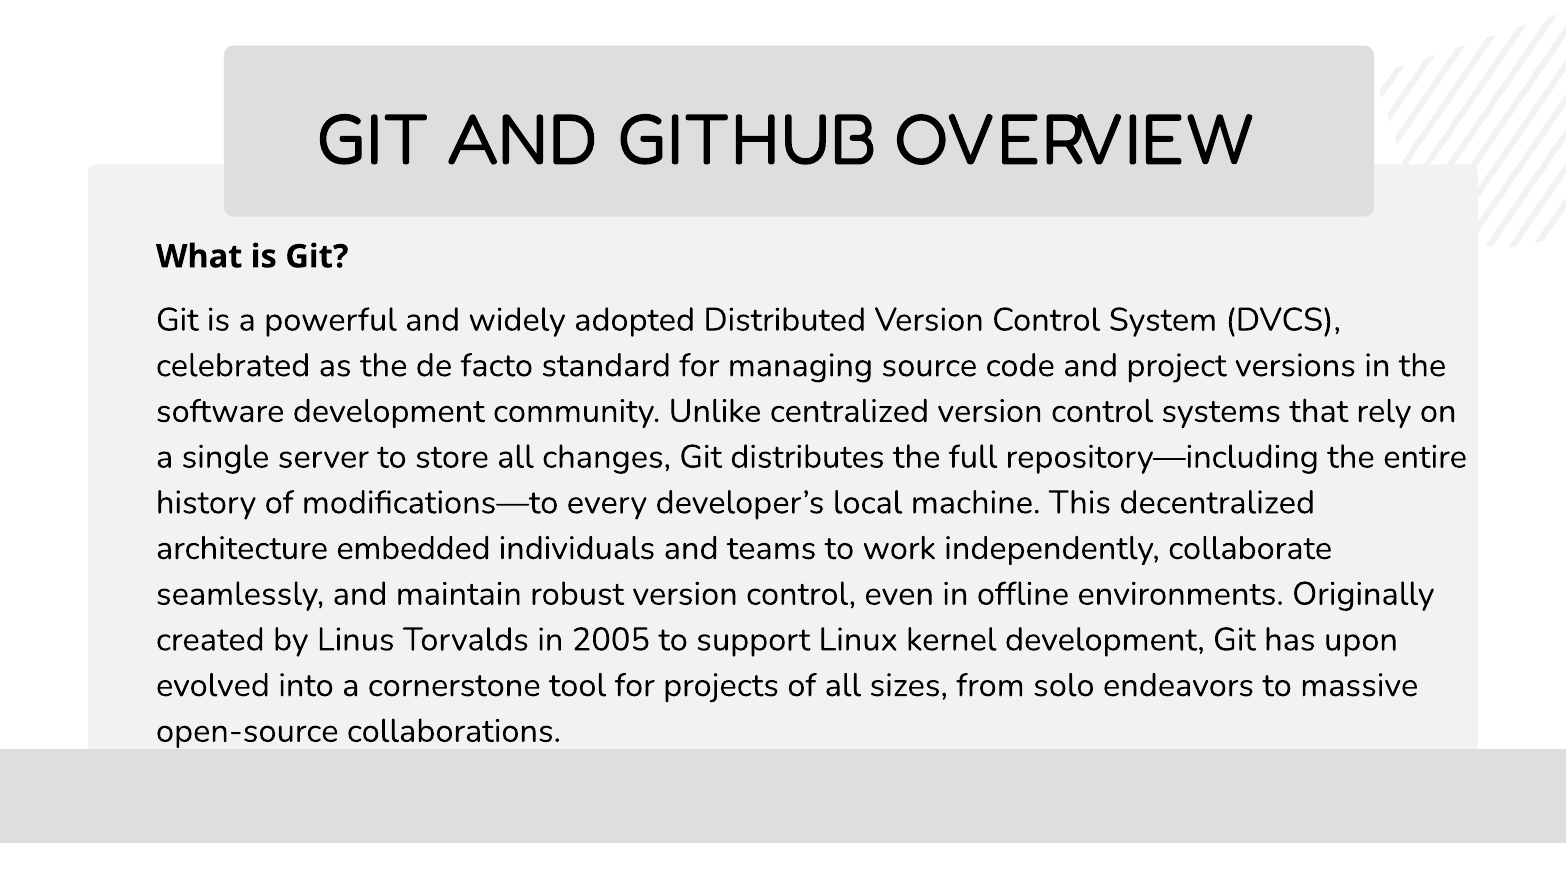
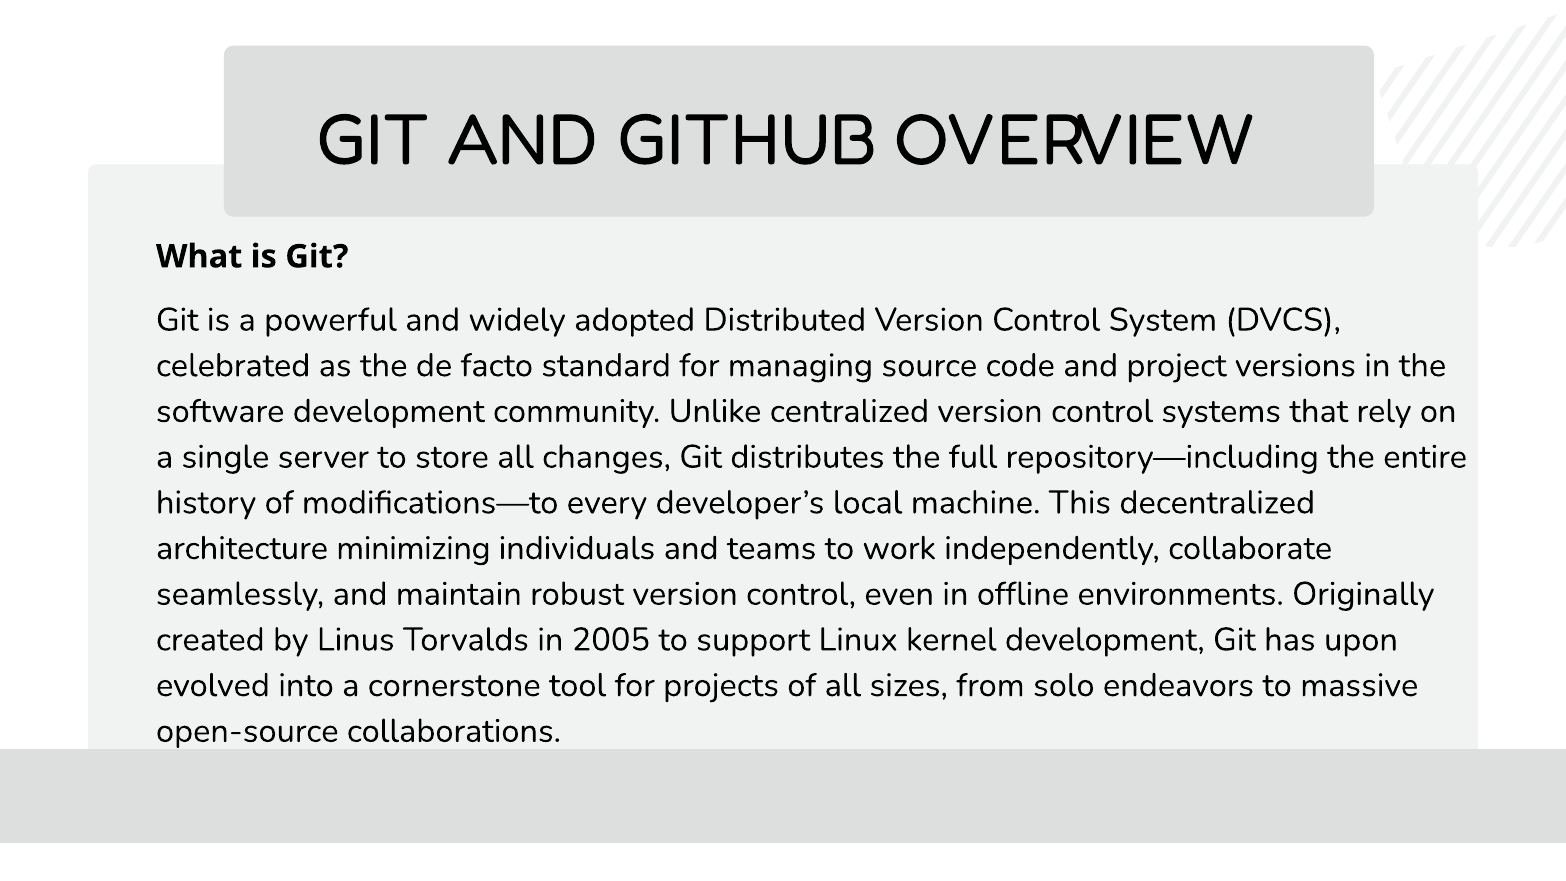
embedded: embedded -> minimizing (413, 548)
